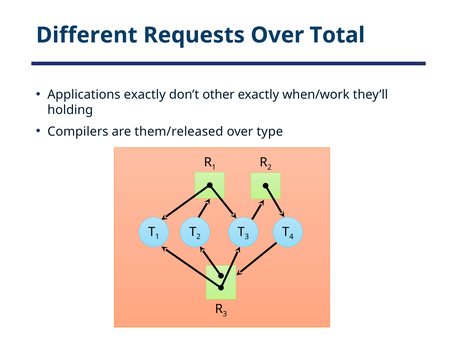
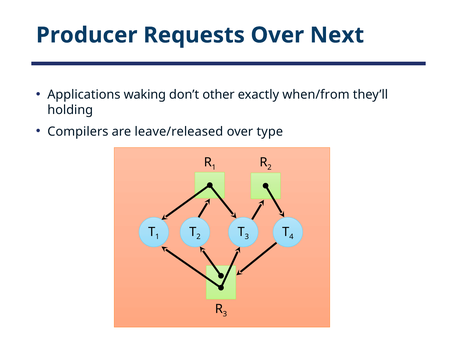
Different: Different -> Producer (87, 35)
Total: Total -> Next (337, 35)
Applications exactly: exactly -> waking (145, 95)
when/work: when/work -> when/from (316, 95)
them/released: them/released -> leave/released (179, 131)
